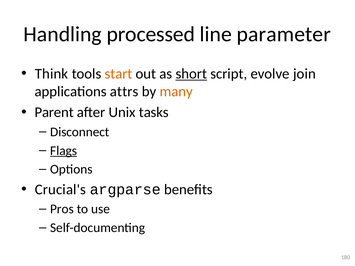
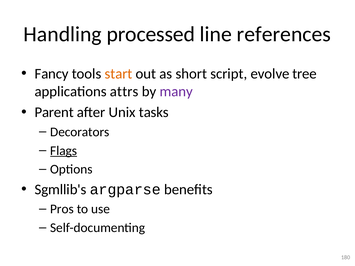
parameter: parameter -> references (284, 34)
Think: Think -> Fancy (52, 74)
short underline: present -> none (191, 74)
join: join -> tree (305, 74)
many colour: orange -> purple (176, 92)
Disconnect: Disconnect -> Decorators (80, 132)
Crucial's: Crucial's -> Sgmllib's (61, 190)
